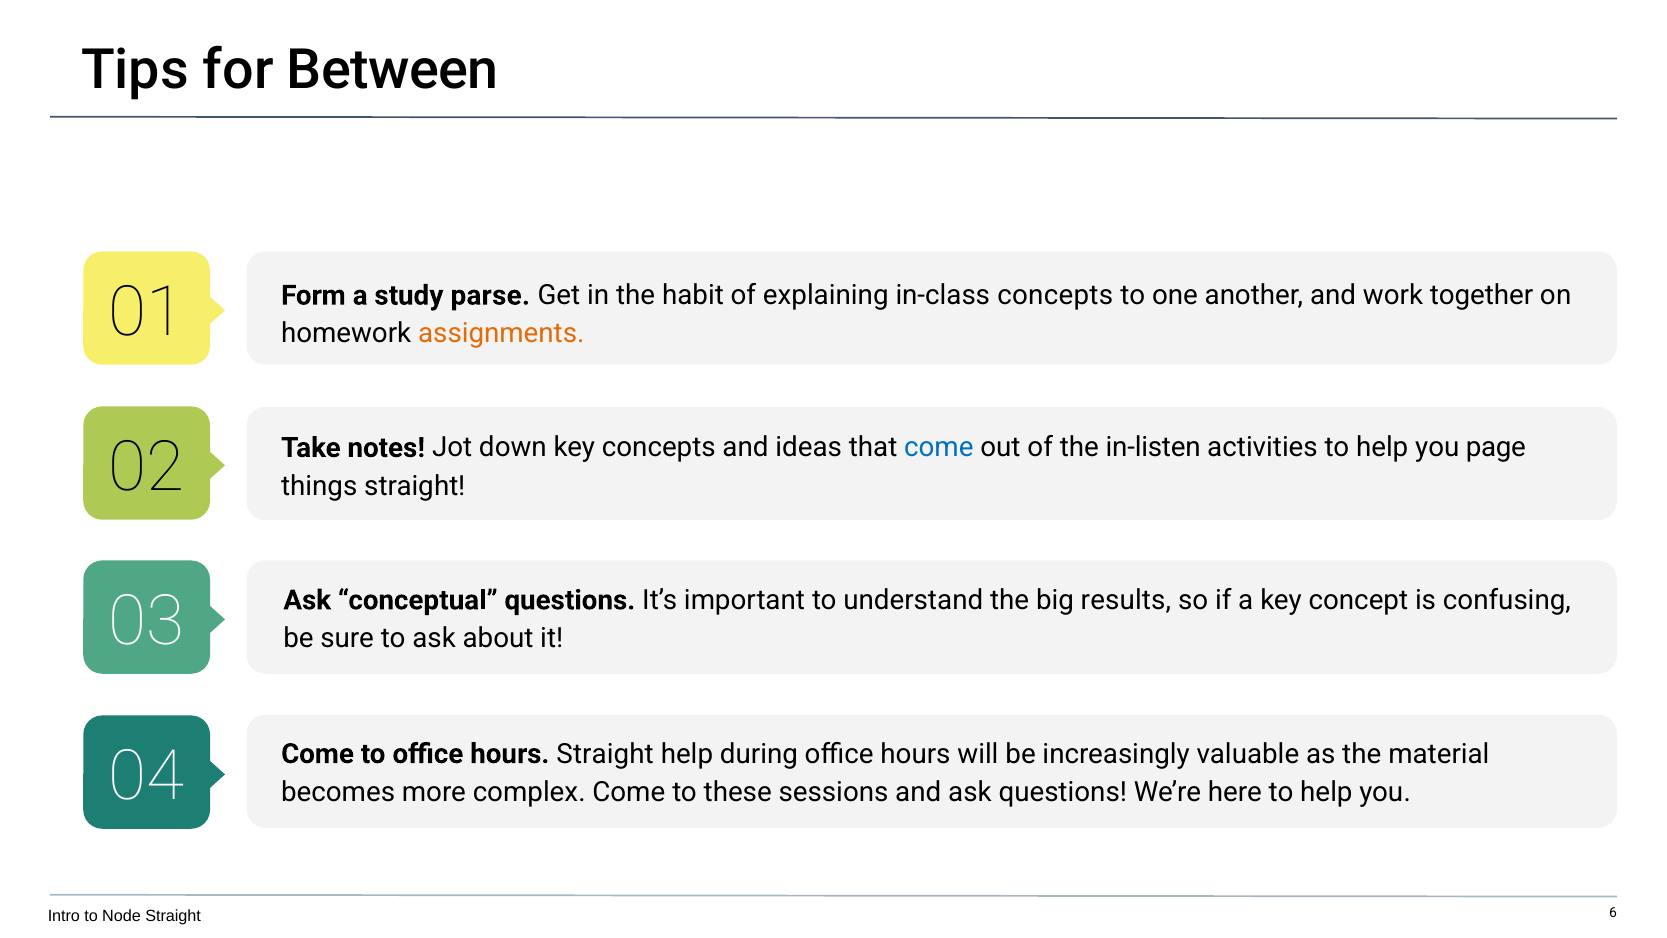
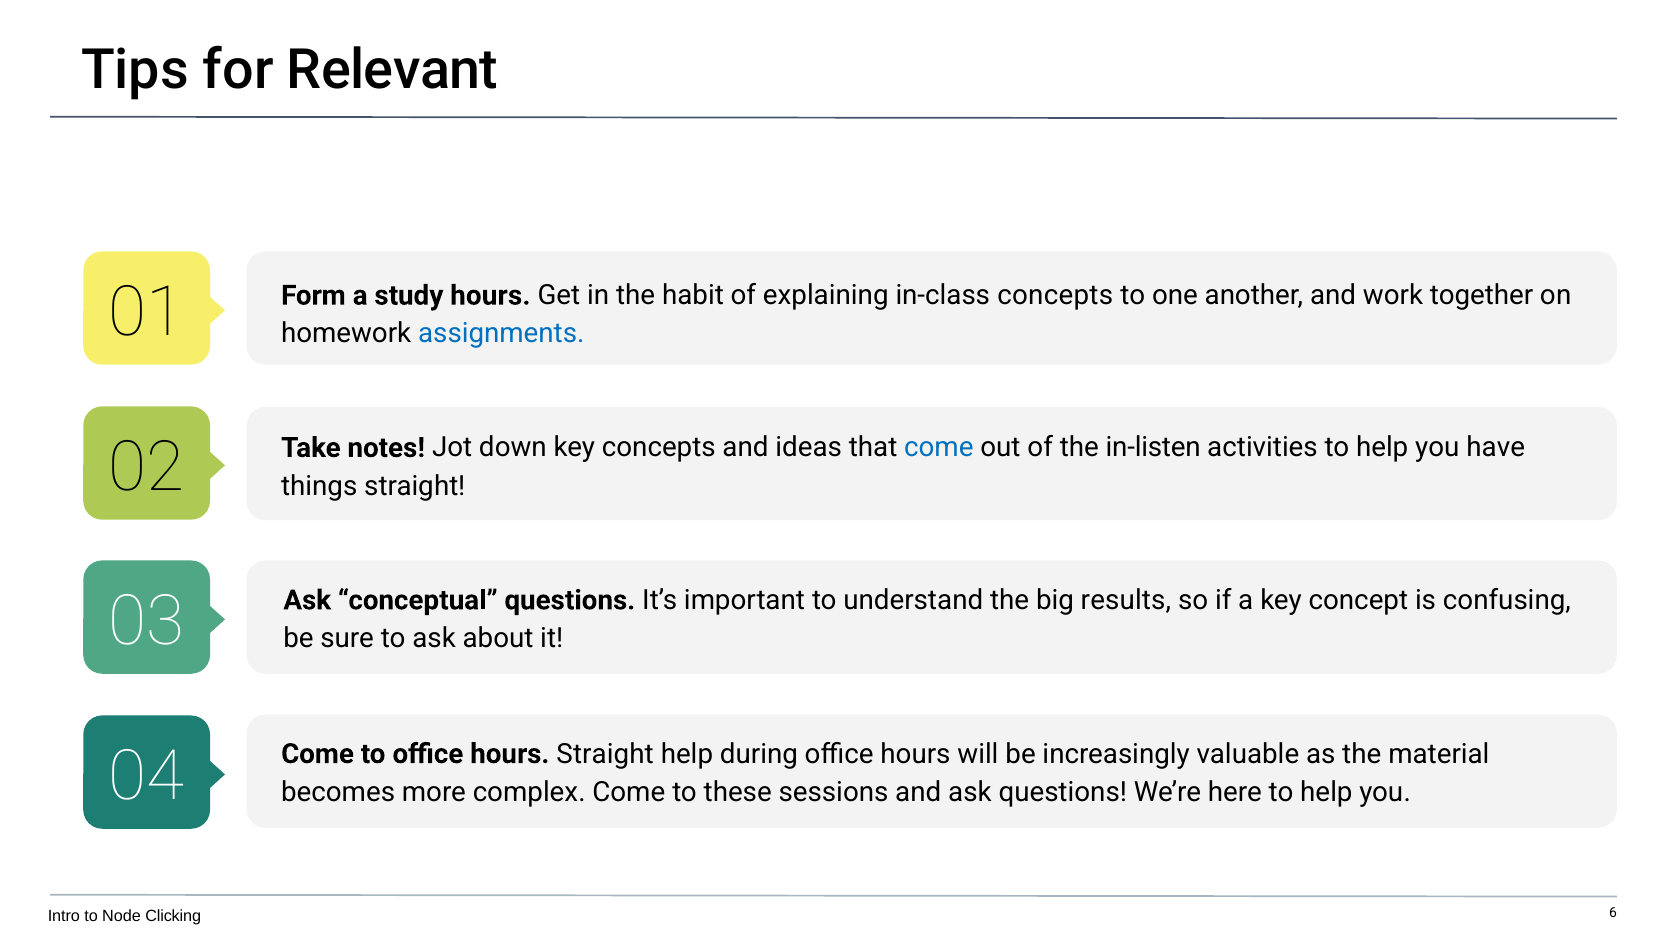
Between: Between -> Relevant (393, 71)
study parse: parse -> hours (490, 295)
assignments colour: orange -> blue (501, 334)
page: page -> have (1496, 448)
Node Straight: Straight -> Clicking (173, 916)
